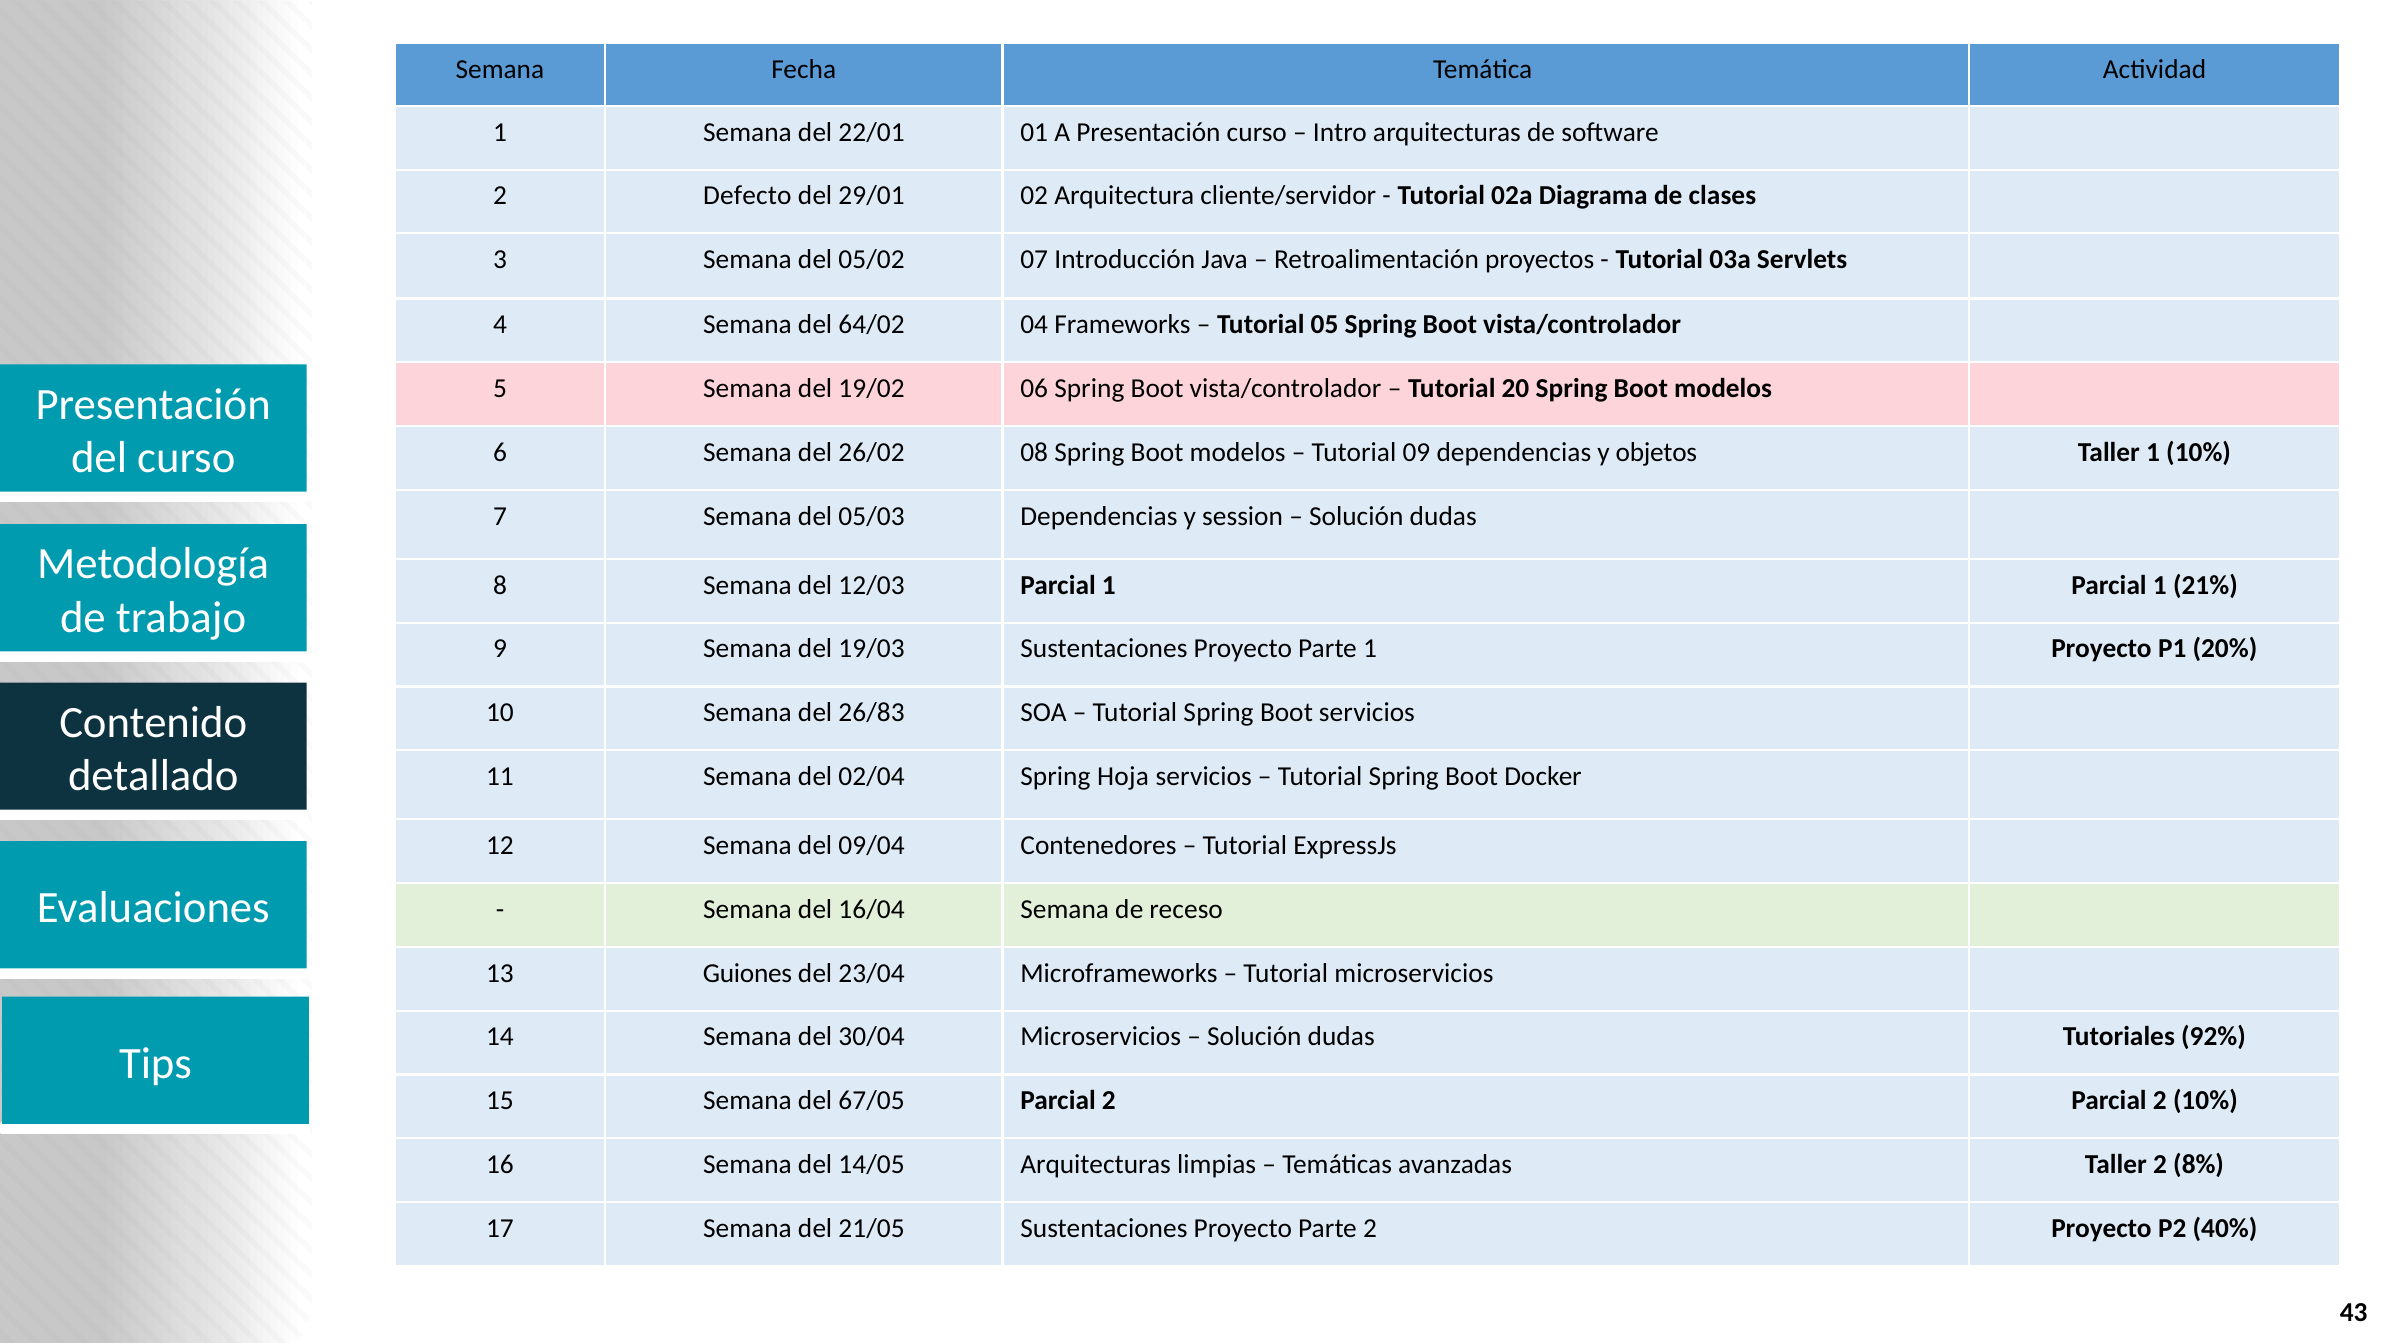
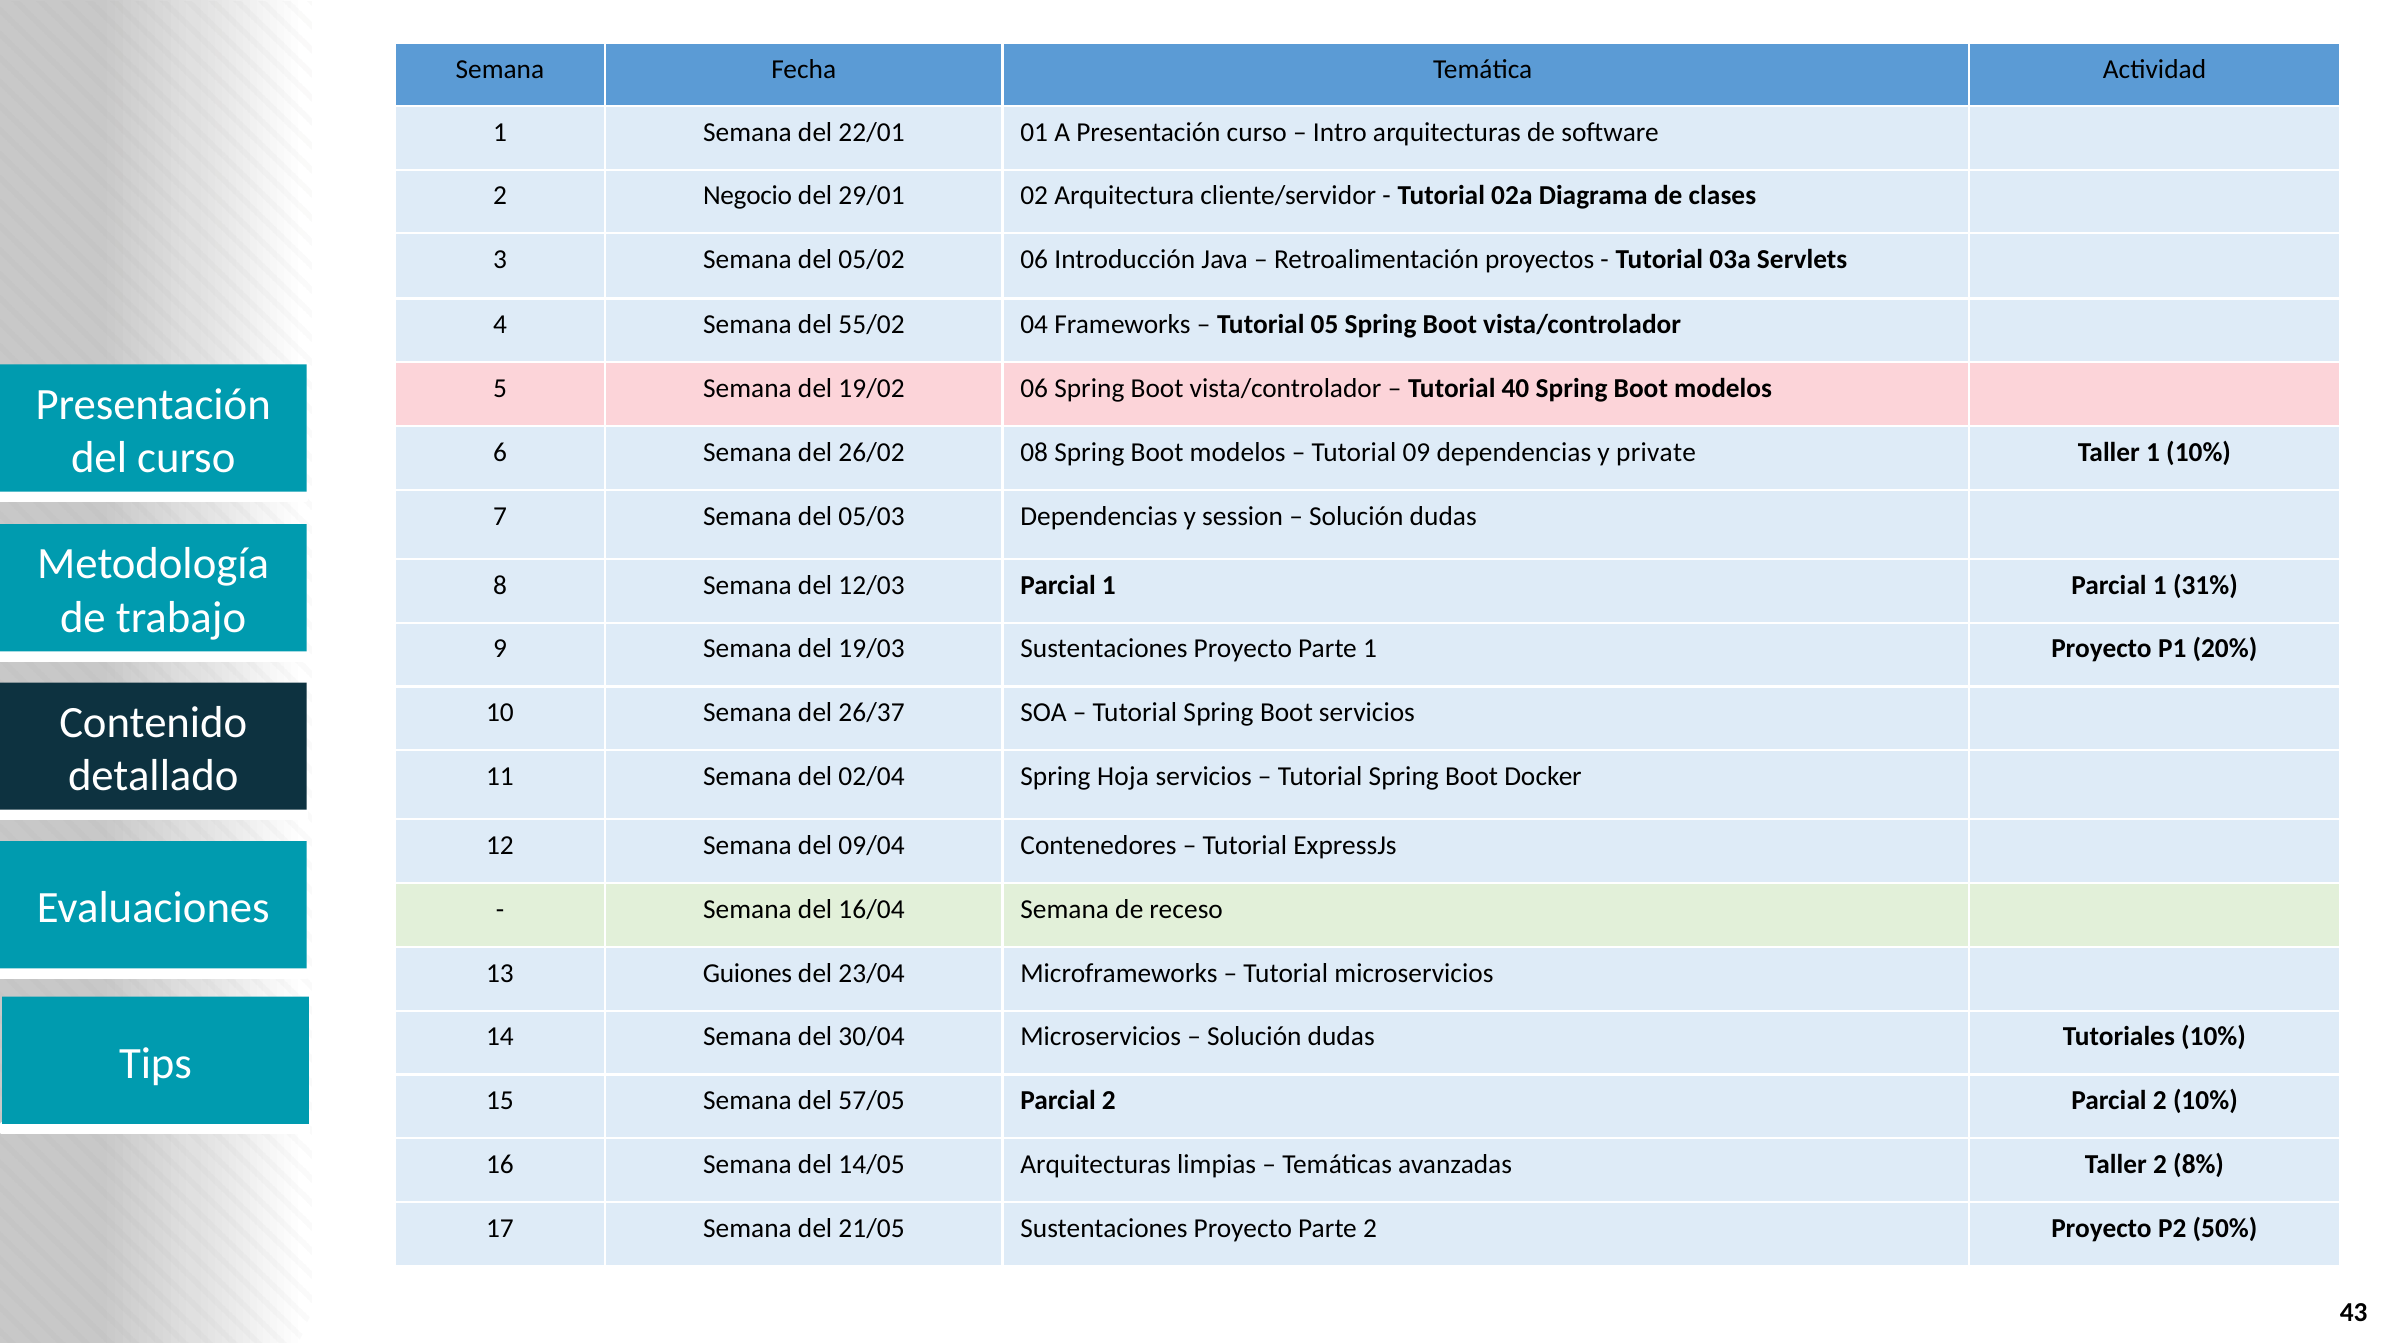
Defecto: Defecto -> Negocio (748, 196)
05/02 07: 07 -> 06 (1034, 260)
64/02: 64/02 -> 55/02 (872, 325)
20: 20 -> 40 (1515, 388)
objetos: objetos -> private (1656, 452)
21%: 21% -> 31% (2205, 585)
26/83: 26/83 -> 26/37 (872, 713)
Tutoriales 92%: 92% -> 10% (2214, 1037)
67/05: 67/05 -> 57/05 (872, 1100)
40%: 40% -> 50% (2225, 1228)
